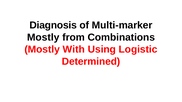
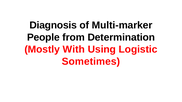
Mostly: Mostly -> People (43, 37)
Combinations: Combinations -> Determination (121, 37)
Determined: Determined -> Sometimes (91, 62)
